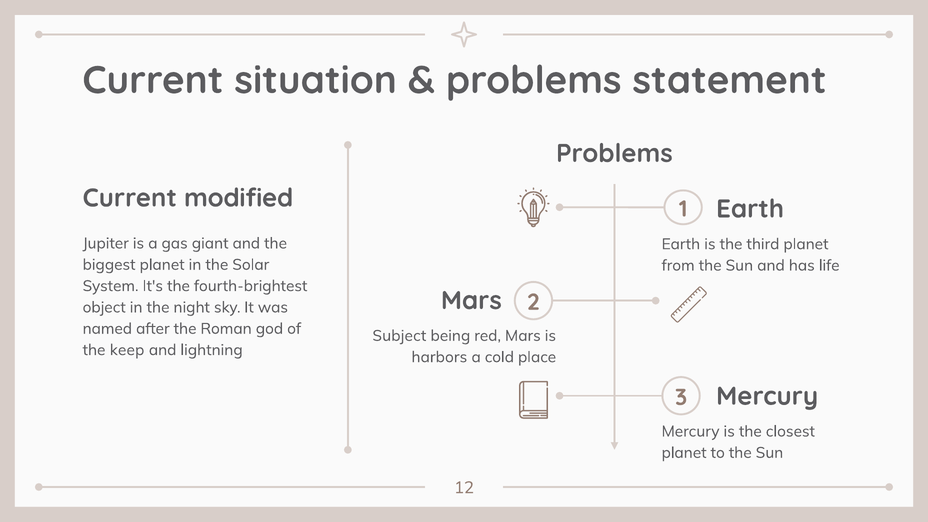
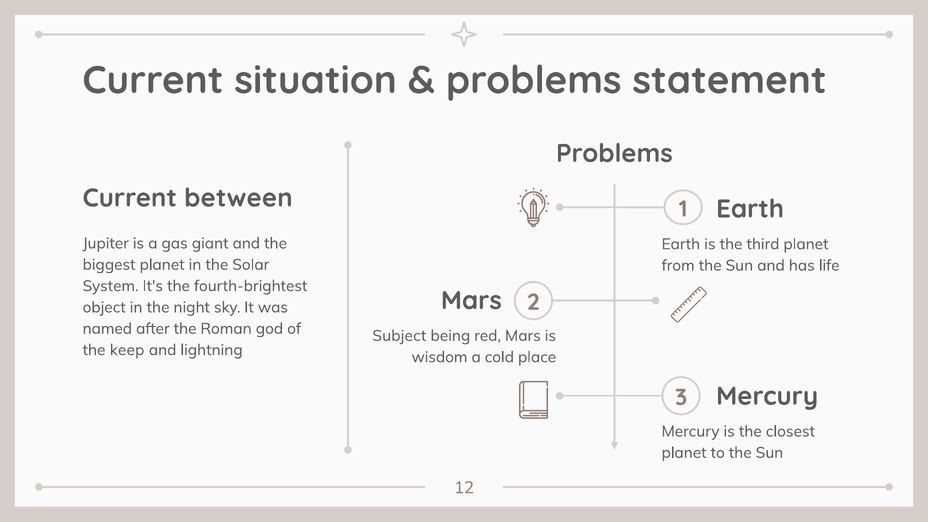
modified: modified -> between (238, 198)
harbors: harbors -> wisdom (439, 357)
